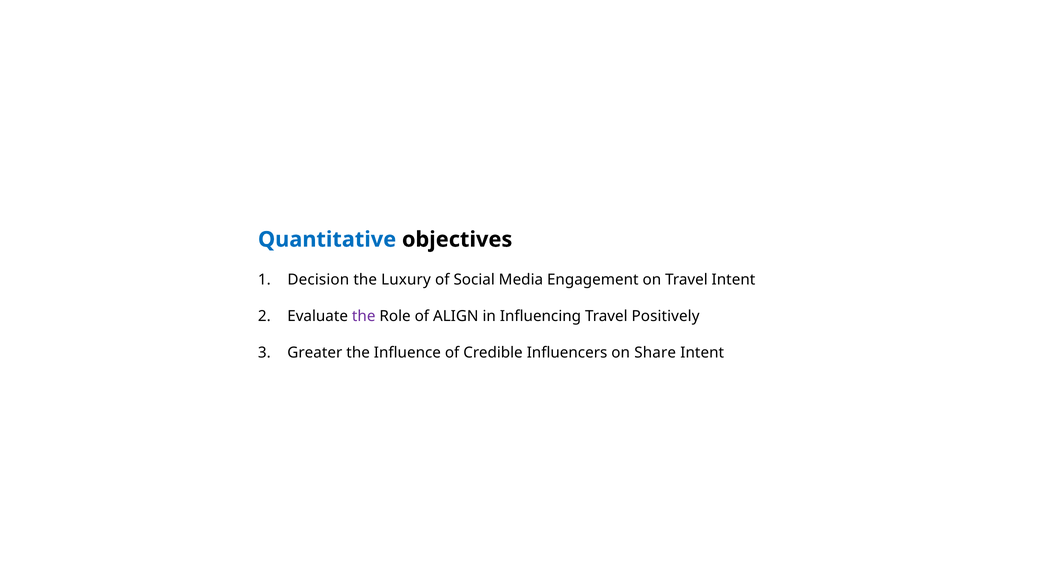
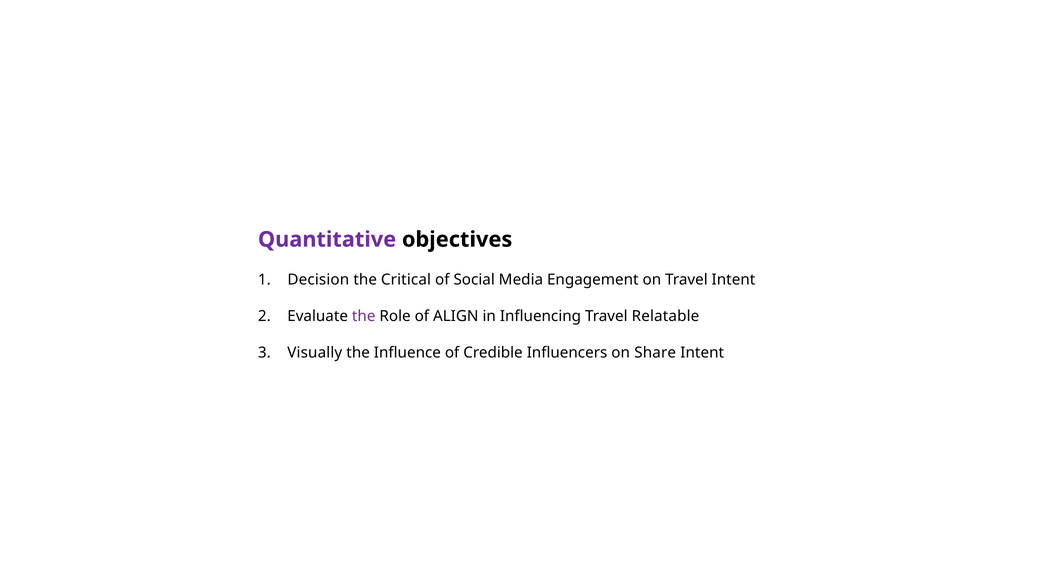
Quantitative colour: blue -> purple (327, 239)
Luxury: Luxury -> Critical (406, 279)
Positively: Positively -> Relatable (665, 316)
Greater: Greater -> Visually (315, 352)
